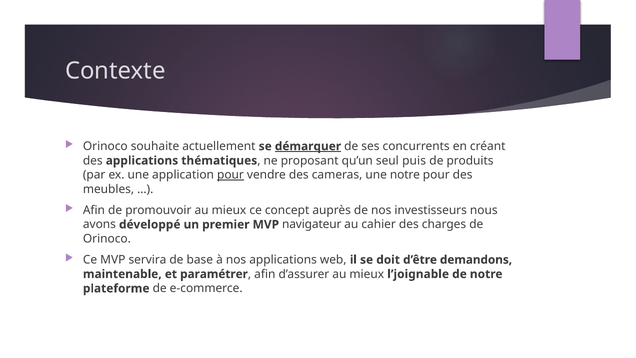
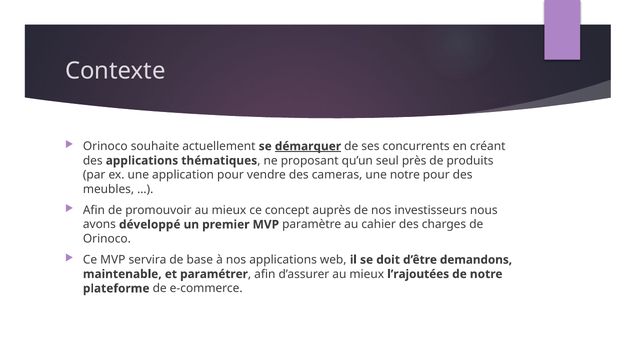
puis: puis -> près (414, 160)
pour underline: present -> none (230, 175)
navigateur: navigateur -> paramètre (312, 224)
l’joignable: l’joignable -> l’rajoutées (418, 274)
